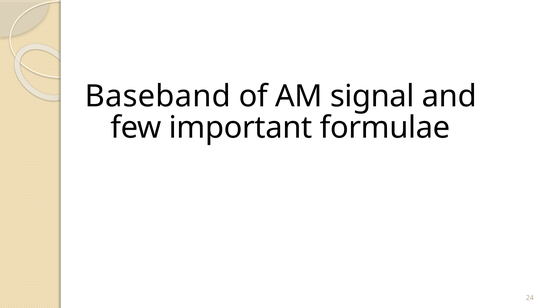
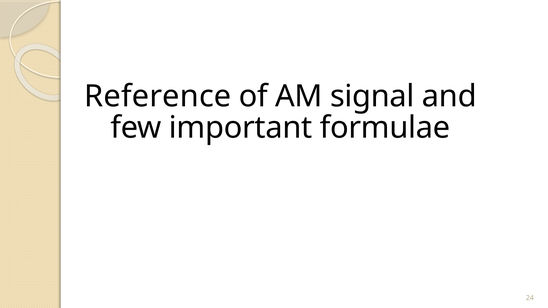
Baseband: Baseband -> Reference (158, 96)
